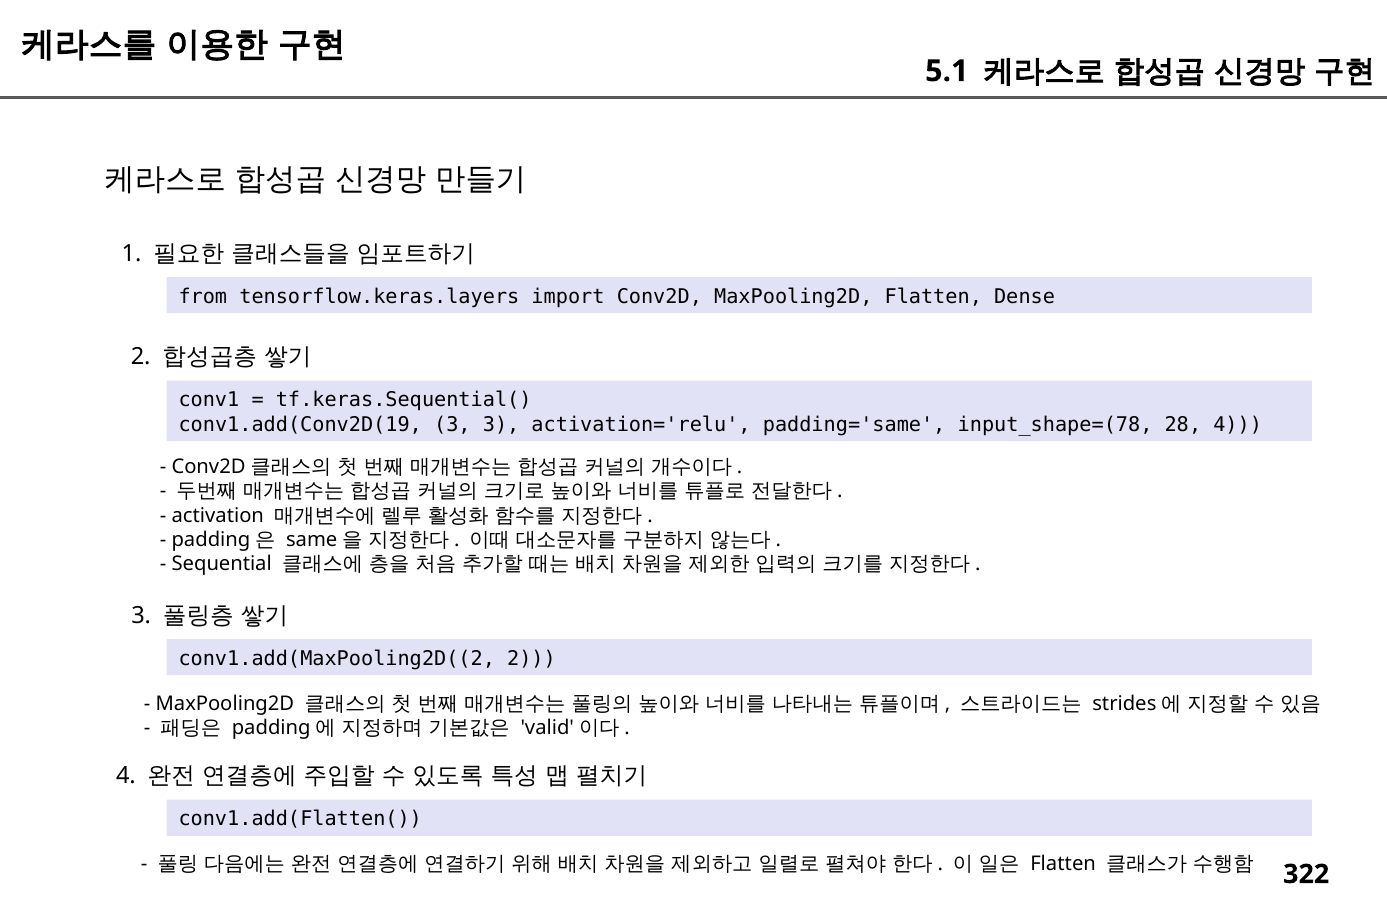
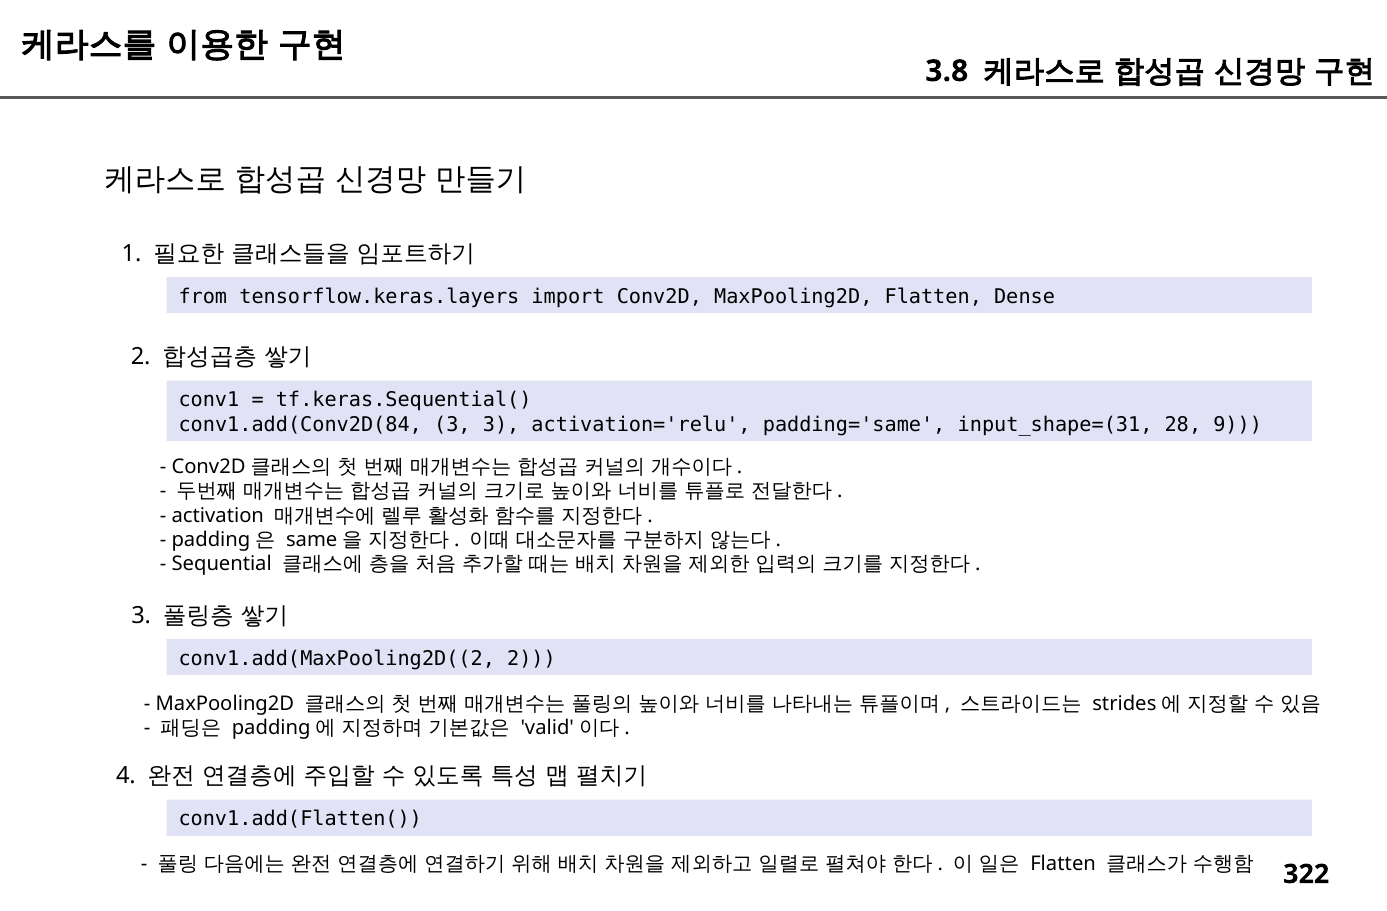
5.1: 5.1 -> 3.8 (947, 71)
conv1.add(Conv2D(19: conv1.add(Conv2D(19 -> conv1.add(Conv2D(84 (300, 425)
input_shape=(78: input_shape=(78 -> input_shape=(31 (1055, 425)
28 4: 4 -> 9 (1238, 425)
